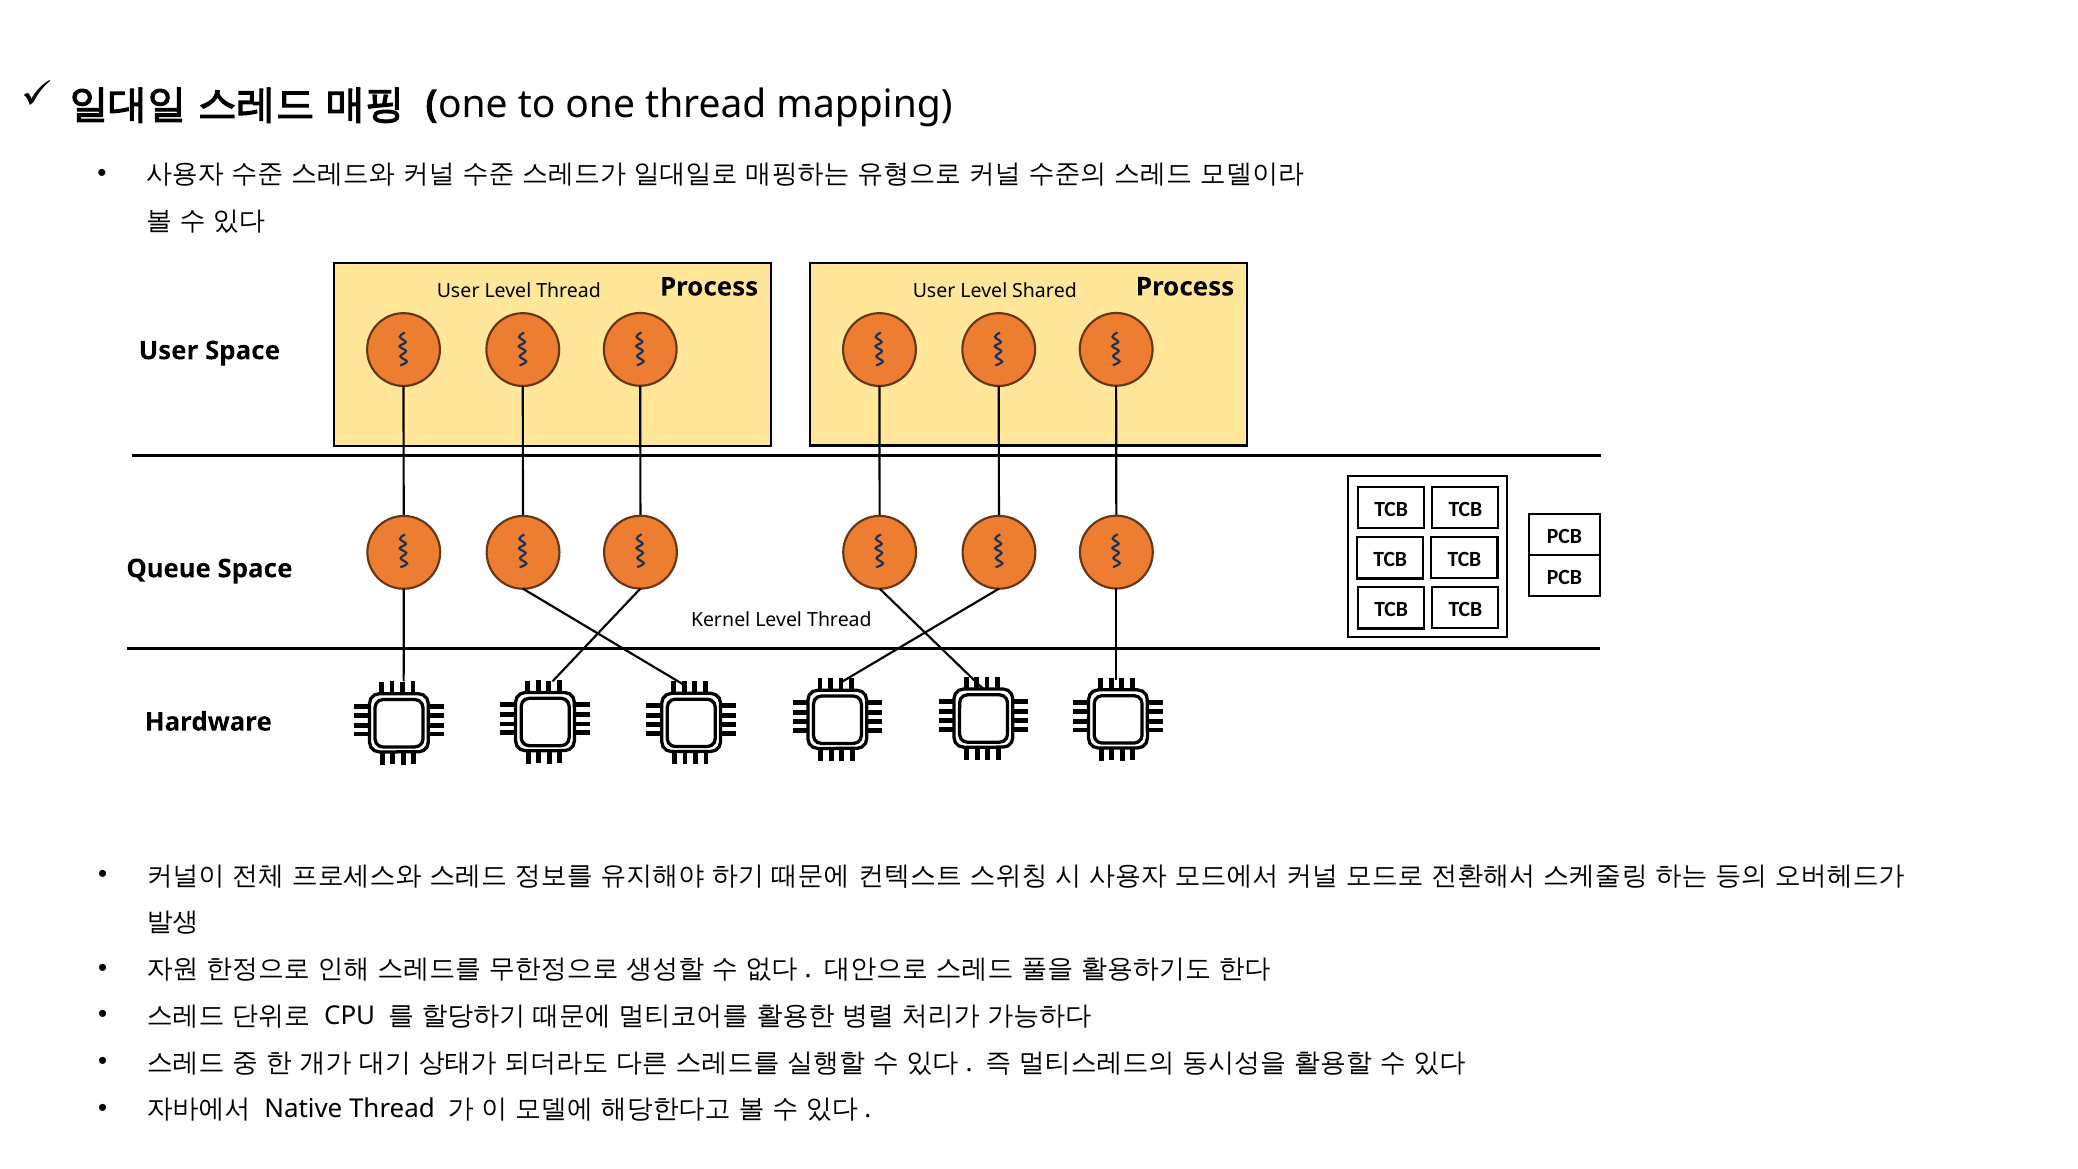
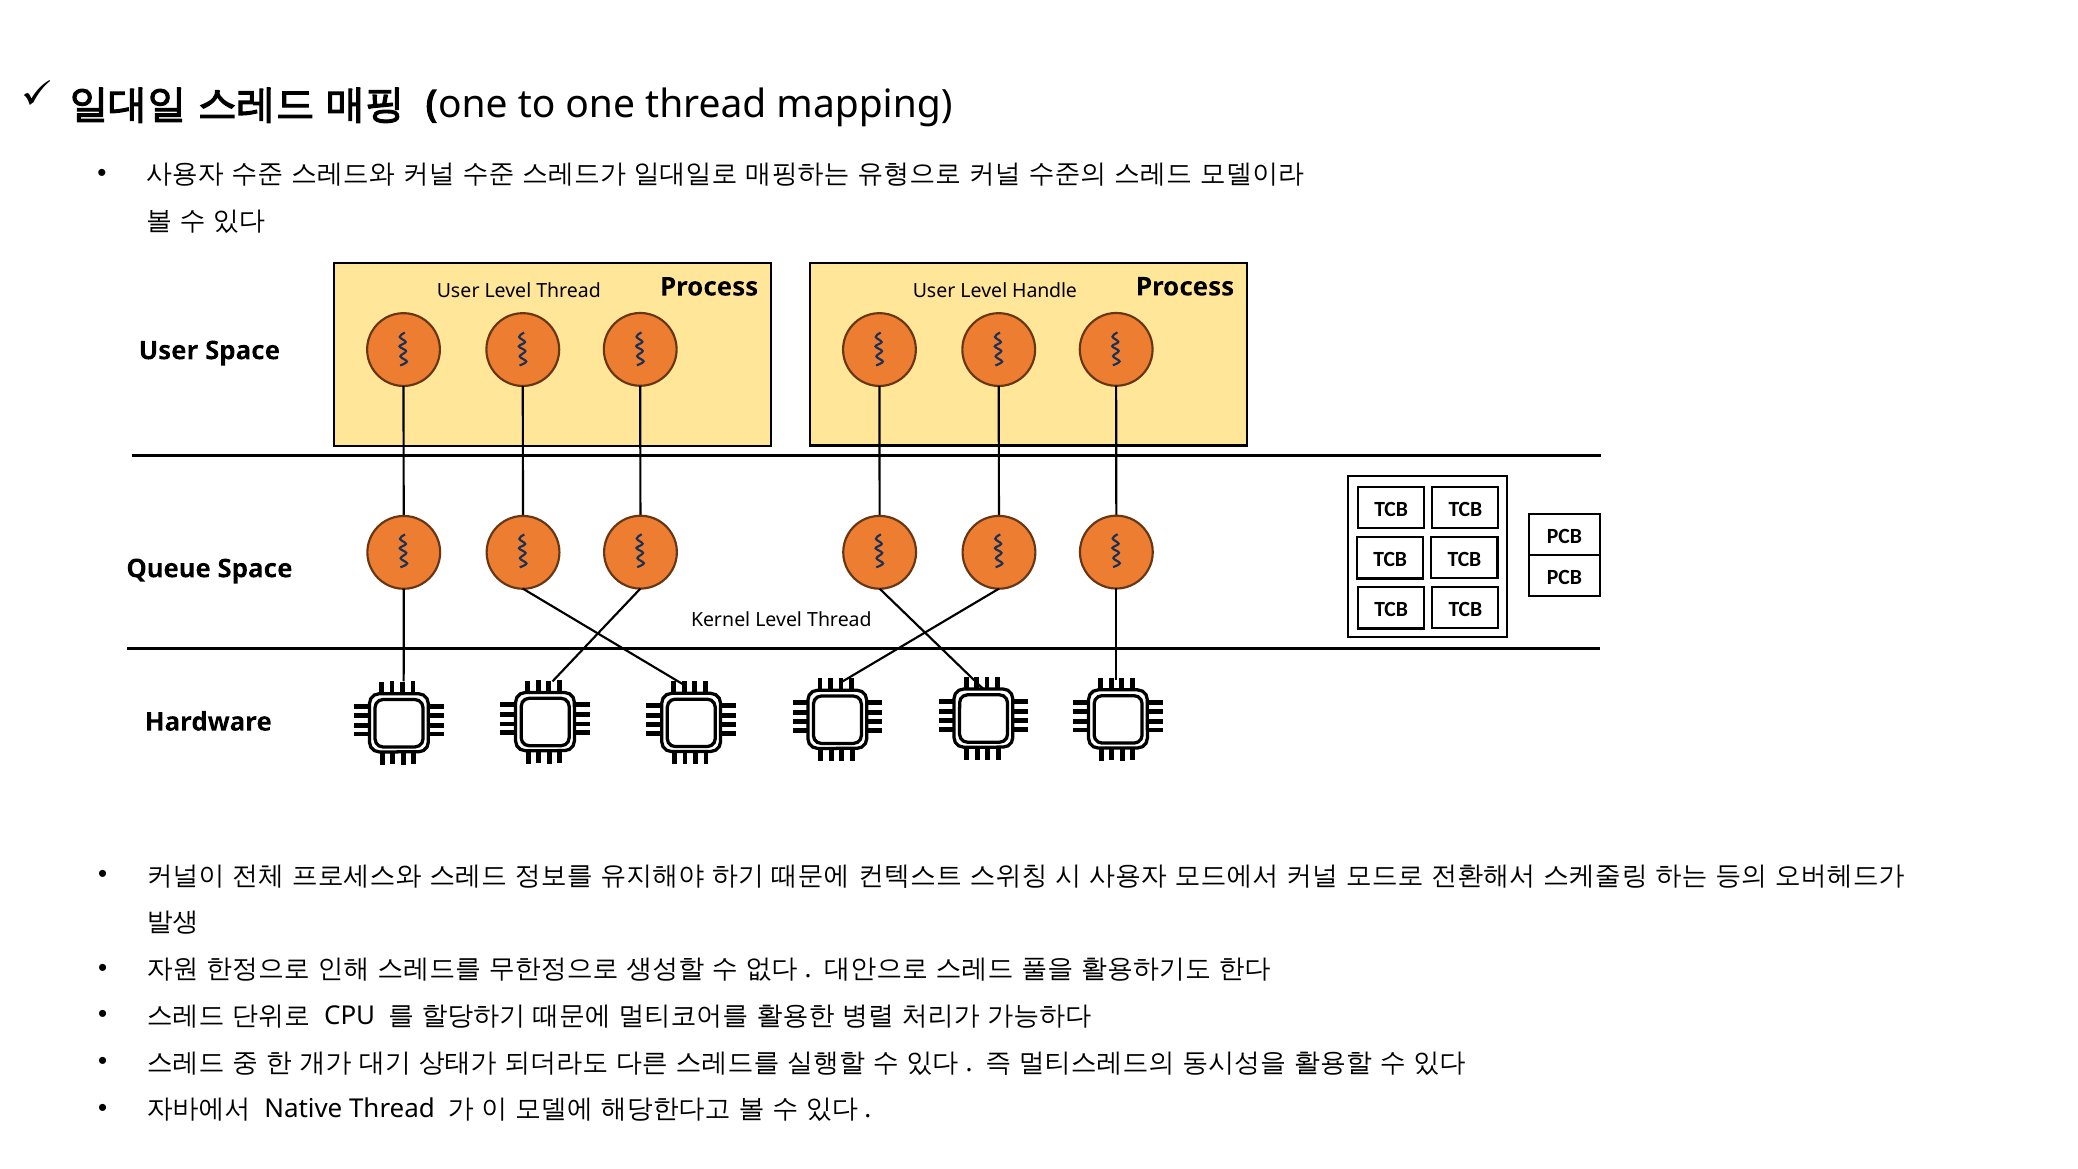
Shared: Shared -> Handle (1045, 291)
